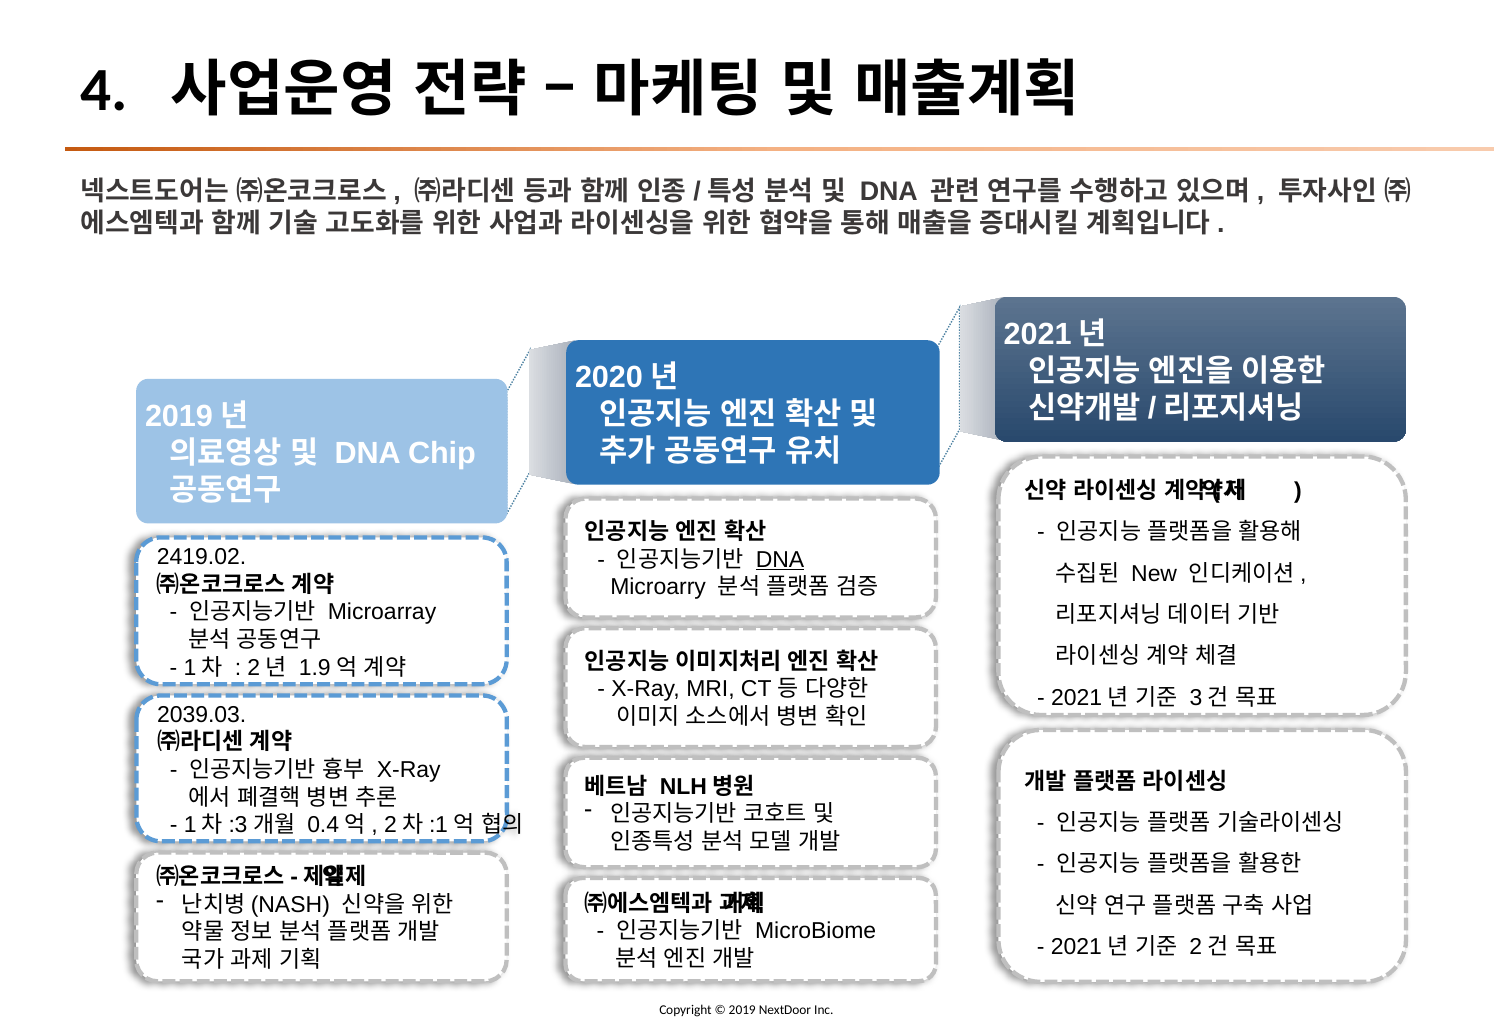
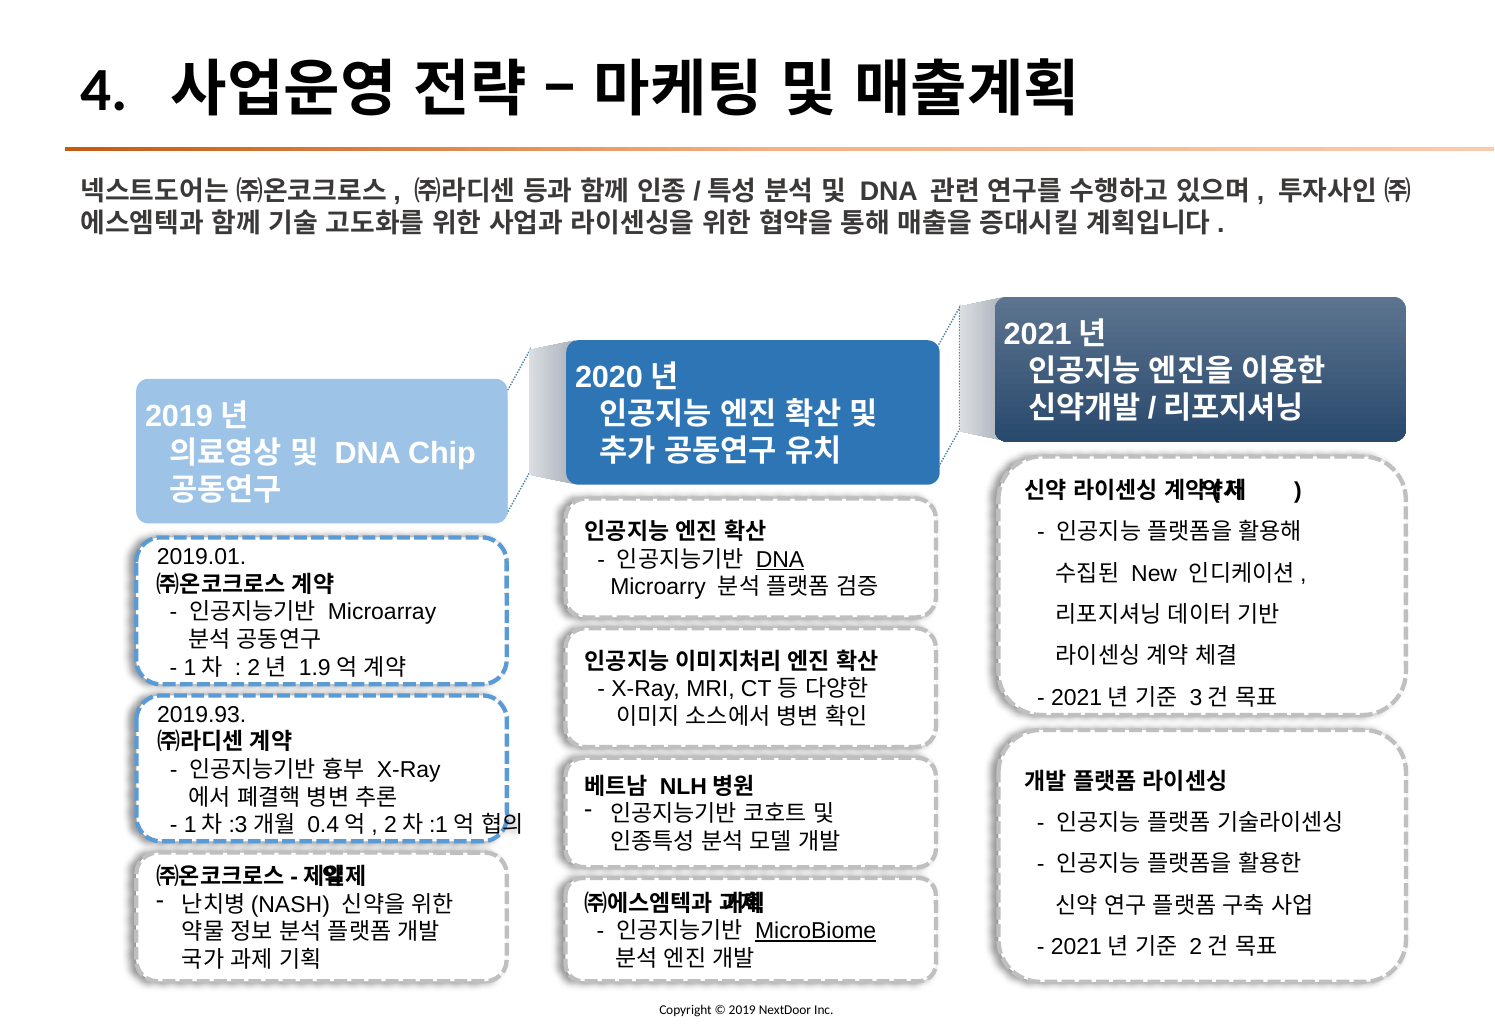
2419.02: 2419.02 -> 2019.01 (202, 557)
2039.03: 2039.03 -> 2019.93 (202, 715)
MicroBiome underline: none -> present (816, 931)
